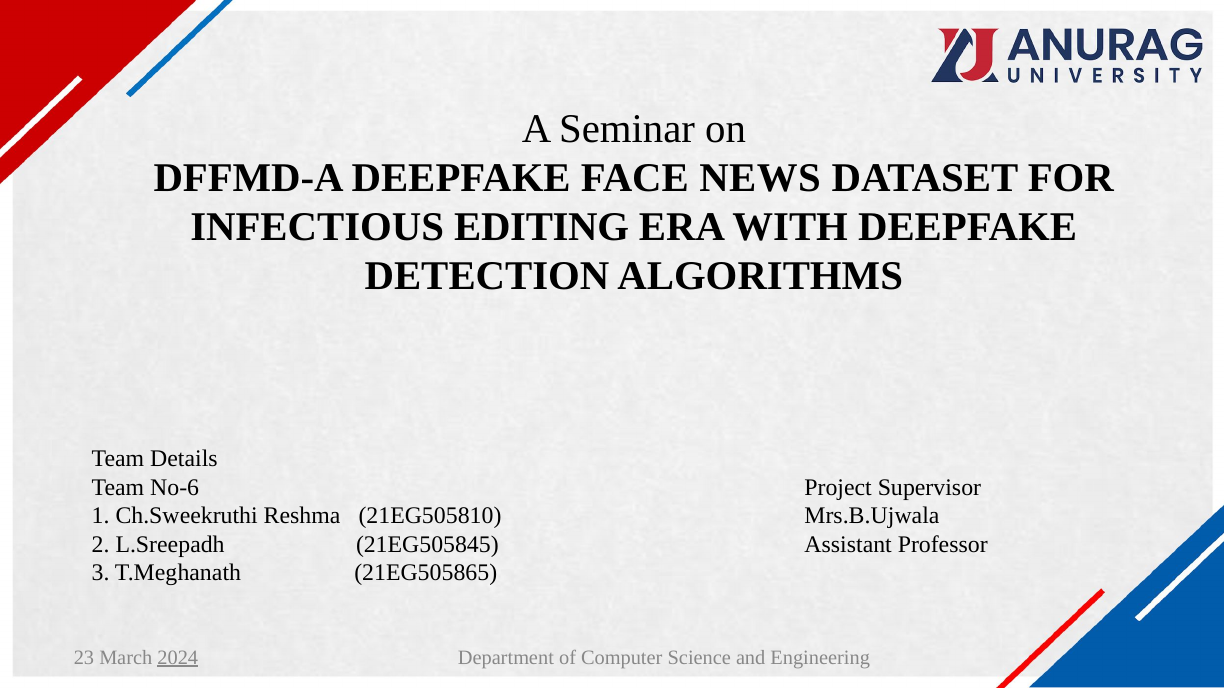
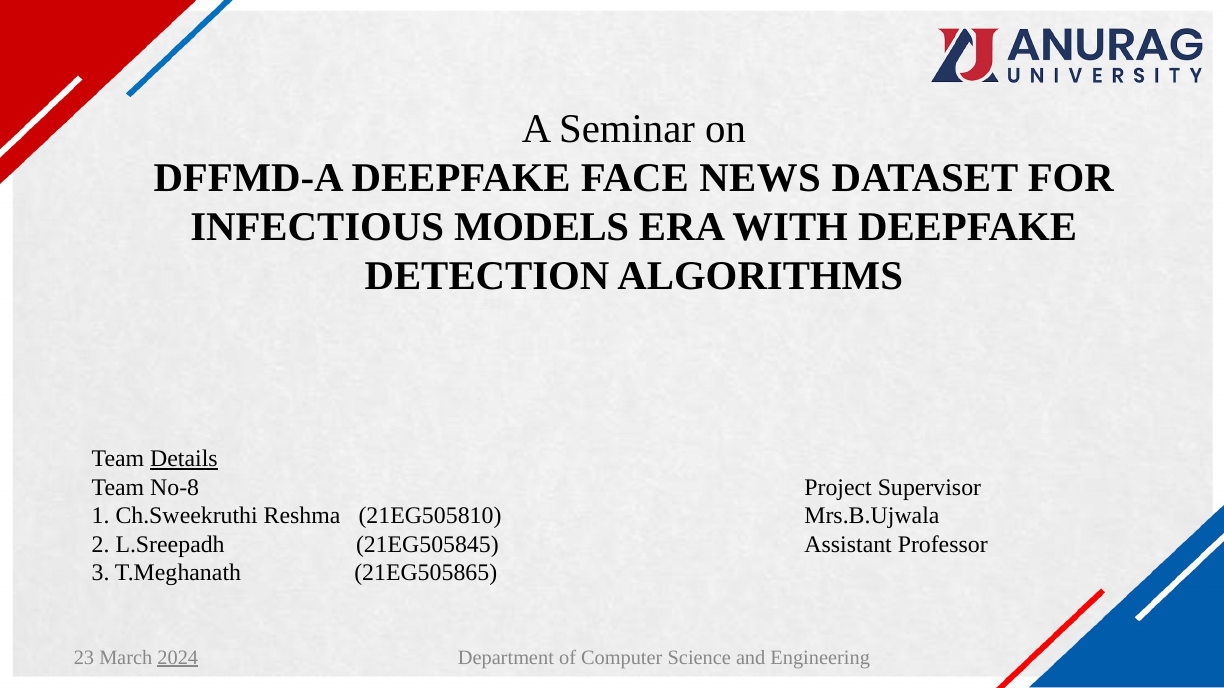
EDITING: EDITING -> MODELS (542, 227)
Details underline: none -> present (184, 459)
No-6: No-6 -> No-8 (175, 488)
